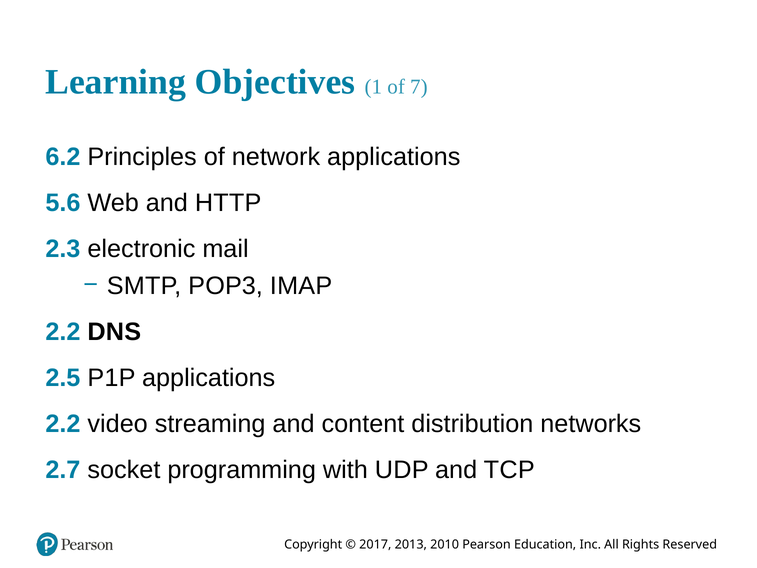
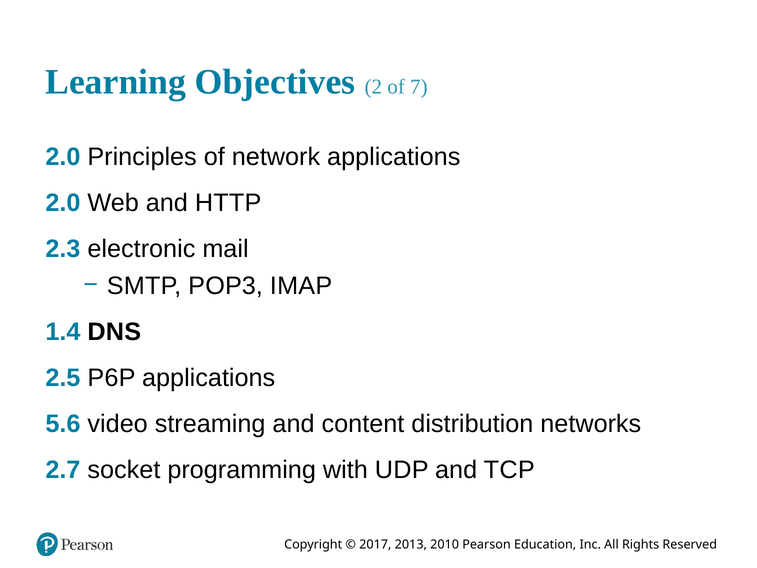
Objectives 1: 1 -> 2 (373, 87)
6.2: 6.2 -> 2.0 (63, 157)
5.6: 5.6 -> 2.0 (63, 203)
2.2: 2.2 -> 1.4 (63, 332)
P 1: 1 -> 6 (111, 378)
2.2: 2.2 -> 5.6 (63, 424)
